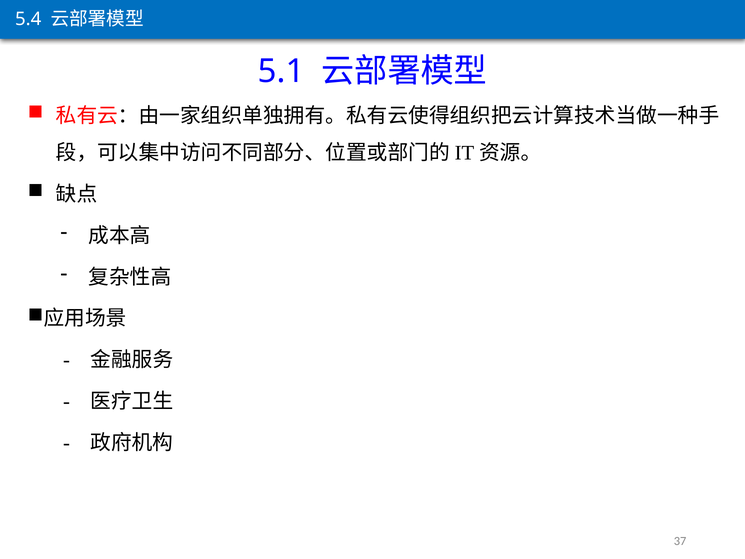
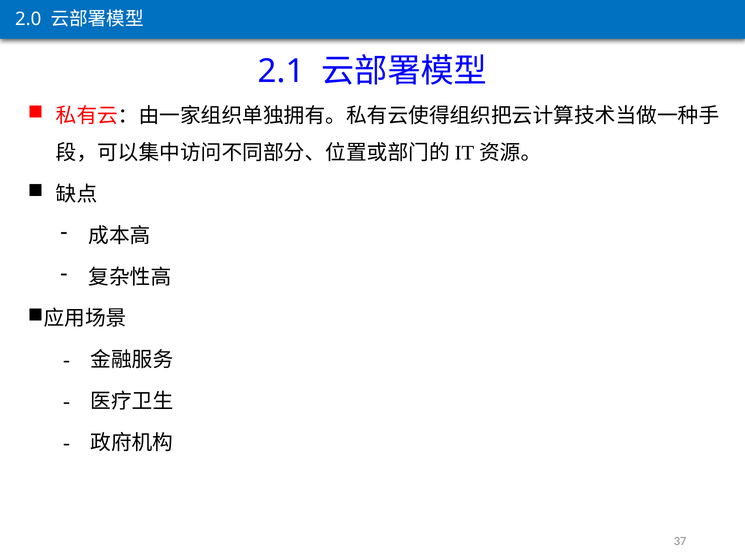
5.4: 5.4 -> 2.0 (28, 19)
5.1: 5.1 -> 2.1 (281, 71)
